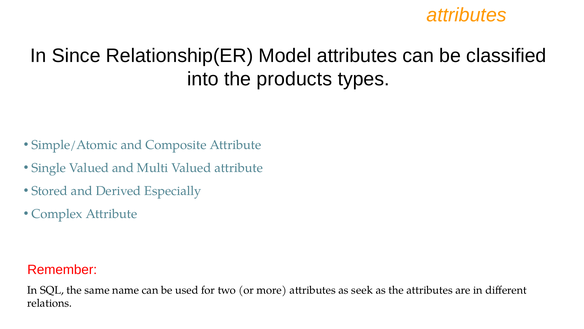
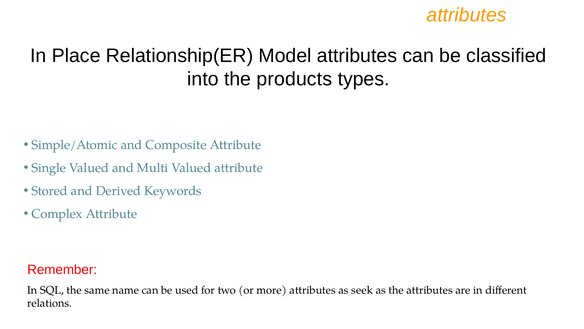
Since: Since -> Place (76, 56)
Especially: Especially -> Keywords (173, 191)
